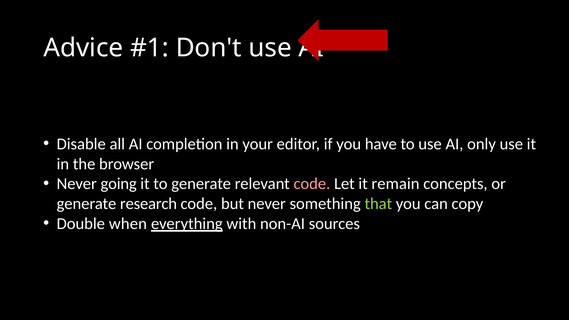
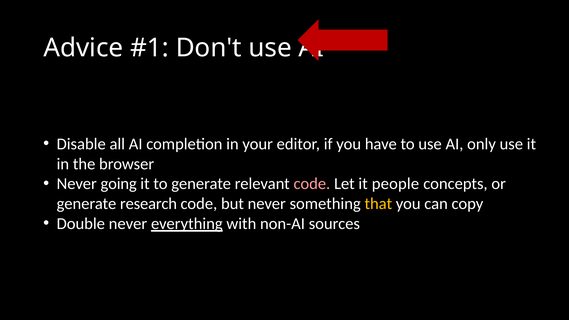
remain: remain -> people (395, 184)
that colour: light green -> yellow (378, 204)
Double when: when -> never (128, 224)
